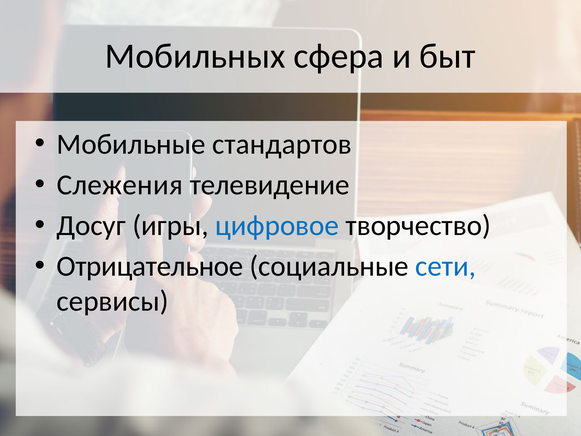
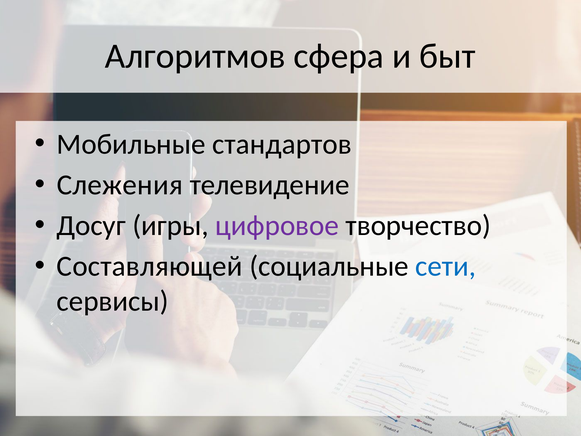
Мобильных: Мобильных -> Алгоритмов (195, 56)
цифровое colour: blue -> purple (277, 226)
Отрицательное: Отрицательное -> Составляющей (150, 266)
